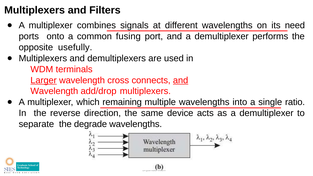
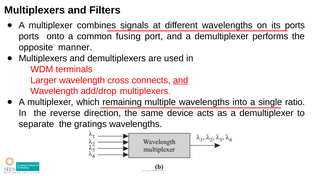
its need: need -> ports (295, 25)
usefully: usefully -> manner (75, 47)
Larger underline: present -> none (44, 80)
degrade: degrade -> gratings (90, 124)
